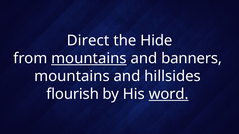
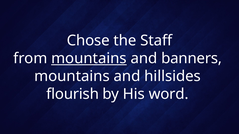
Direct: Direct -> Chose (88, 41)
Hide: Hide -> Staff (156, 41)
word underline: present -> none (169, 94)
